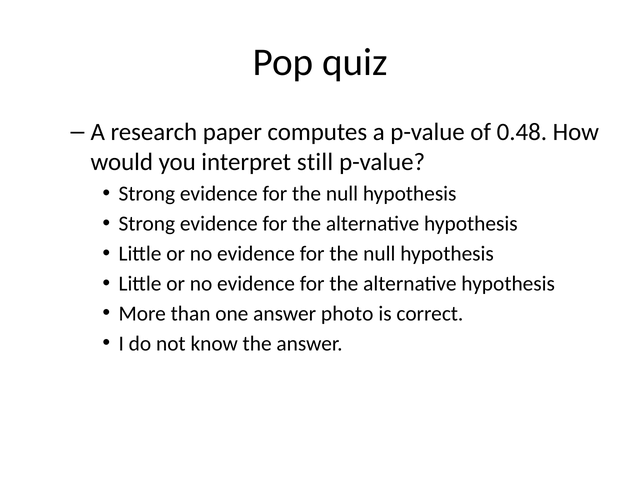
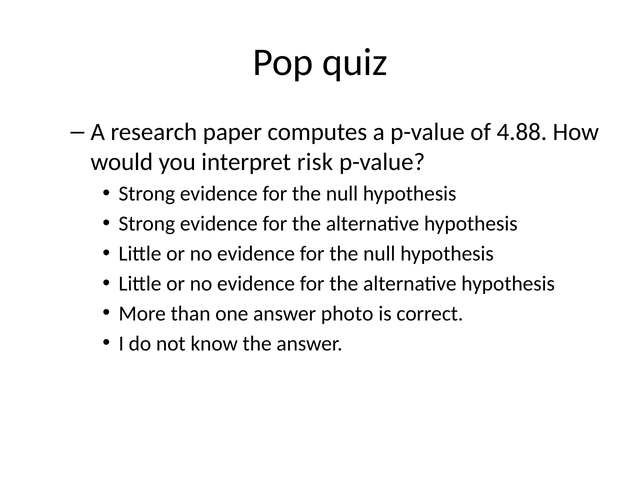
0.48: 0.48 -> 4.88 (522, 132)
still: still -> risk (315, 162)
